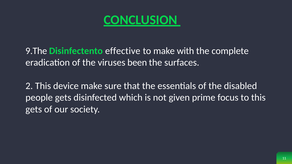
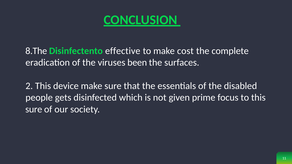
9.The: 9.The -> 8.The (36, 51)
with: with -> cost (185, 51)
gets: gets -> sure (34, 109)
